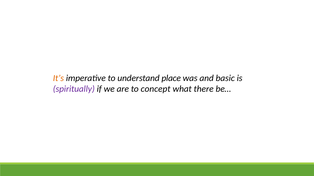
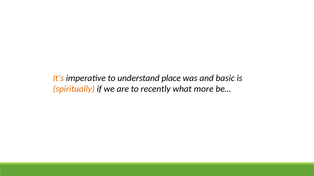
spiritually colour: purple -> orange (74, 89)
concept: concept -> recently (156, 89)
there: there -> more (204, 89)
